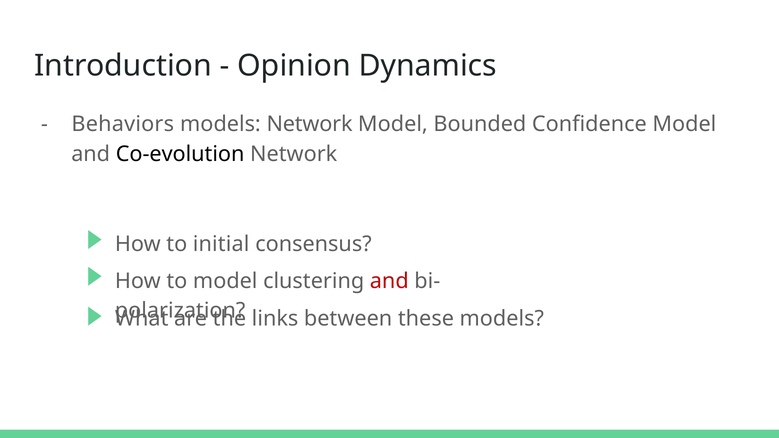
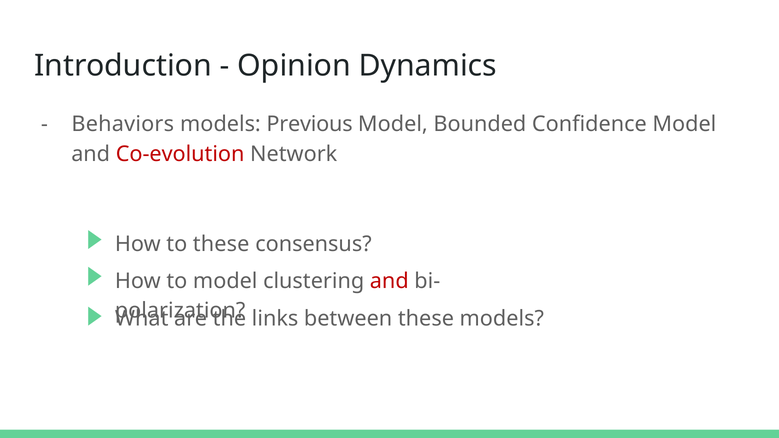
models Network: Network -> Previous (310, 124)
Co-evolution colour: black -> red (180, 154)
to initial: initial -> these (221, 244)
